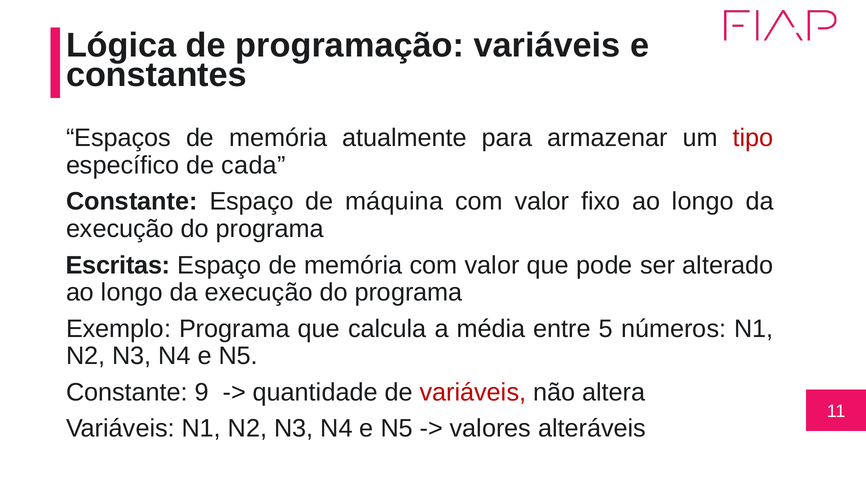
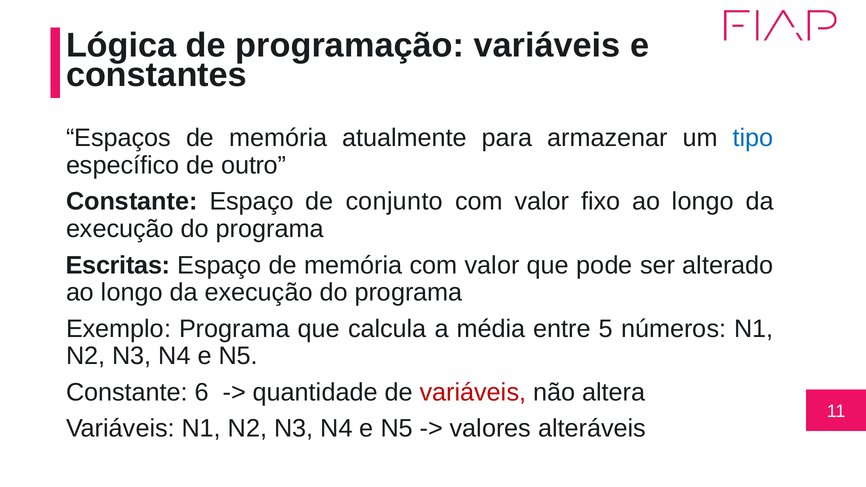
tipo colour: red -> blue (753, 138)
cada: cada -> outro (254, 165)
máquina: máquina -> conjunto (394, 202)
9: 9 -> 6 (202, 392)
